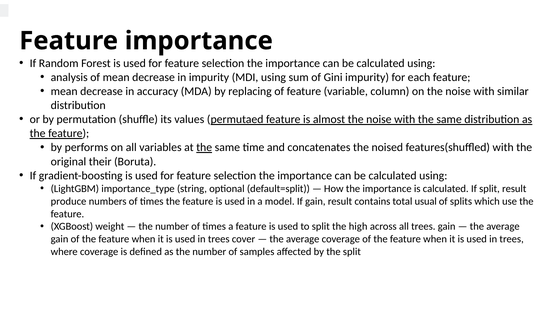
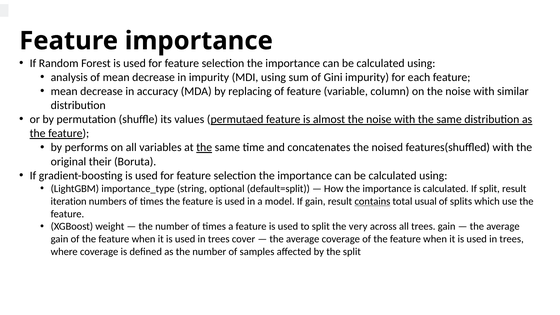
produce: produce -> iteration (69, 201)
contains underline: none -> present (372, 201)
high: high -> very (358, 227)
